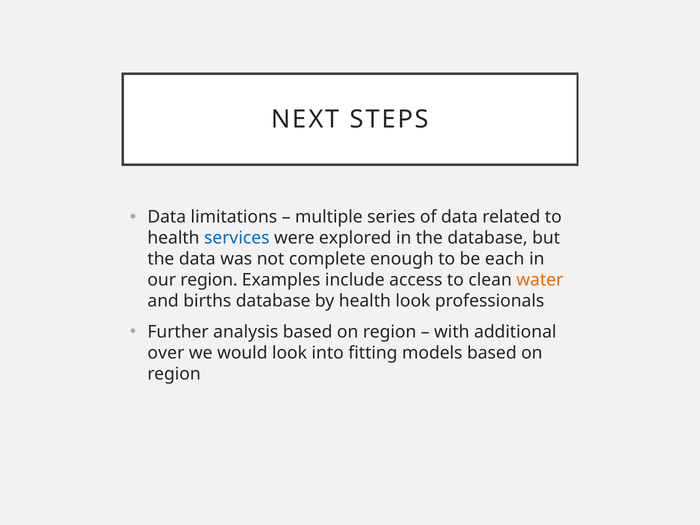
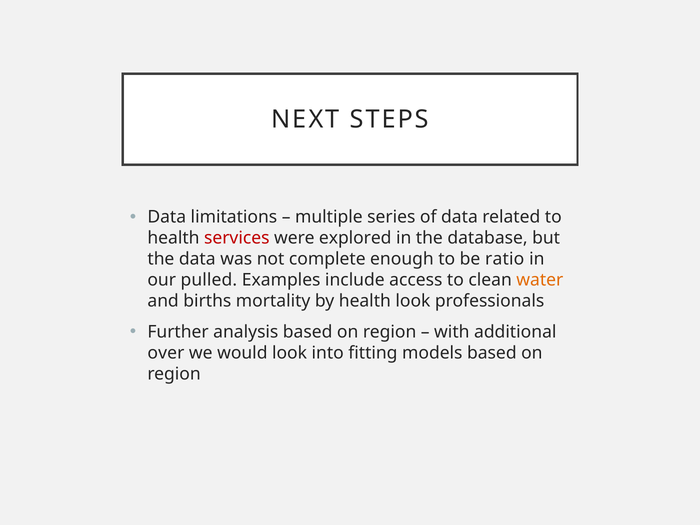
services colour: blue -> red (237, 238)
each: each -> ratio (505, 259)
our region: region -> pulled (209, 280)
births database: database -> mortality (273, 301)
